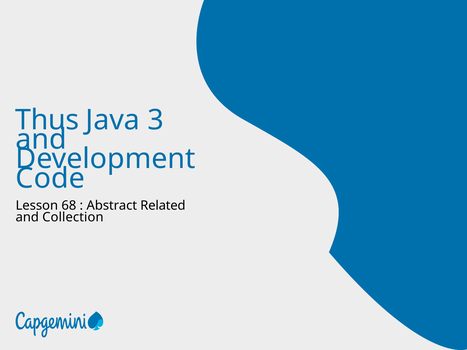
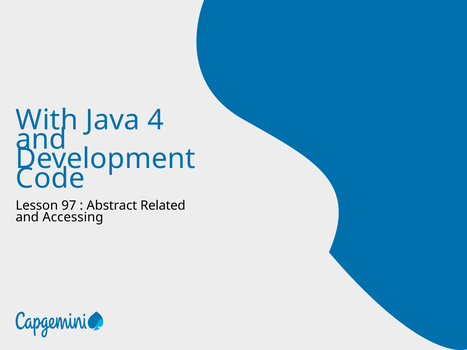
Thus: Thus -> With (47, 120)
3: 3 -> 4 (156, 120)
68: 68 -> 97 (69, 206)
Collection: Collection -> Accessing (73, 217)
